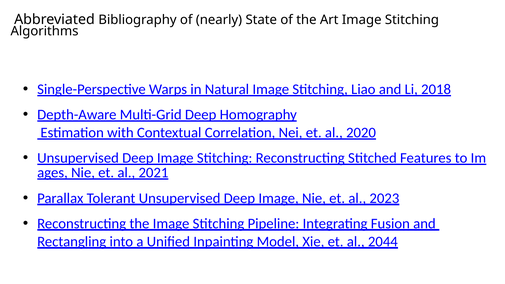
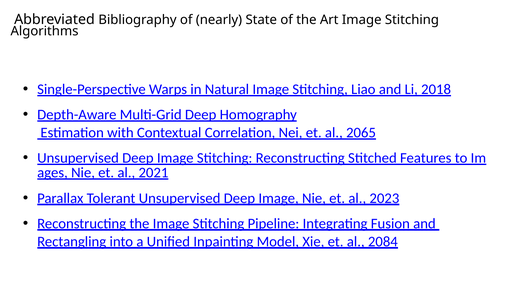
2020: 2020 -> 2065 (361, 133)
2044: 2044 -> 2084 (383, 242)
